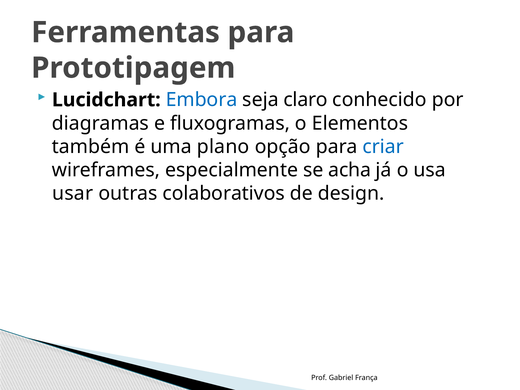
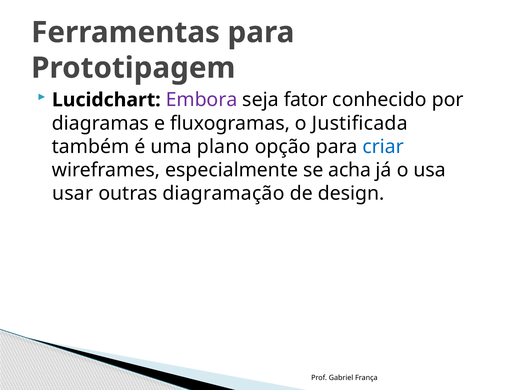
Embora colour: blue -> purple (202, 100)
claro: claro -> fator (306, 100)
Elementos: Elementos -> Justificada (360, 123)
colaborativos: colaborativos -> diagramação (224, 194)
